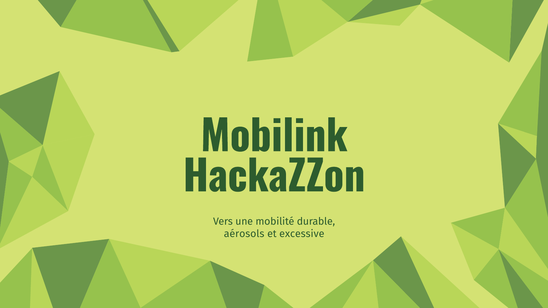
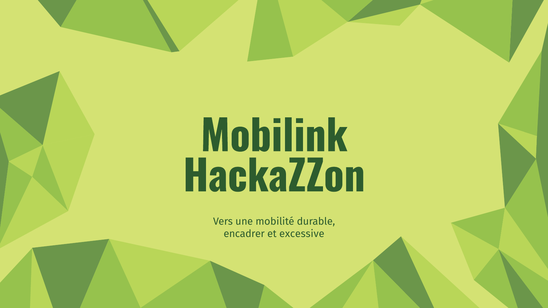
aérosols: aérosols -> encadrer (244, 234)
